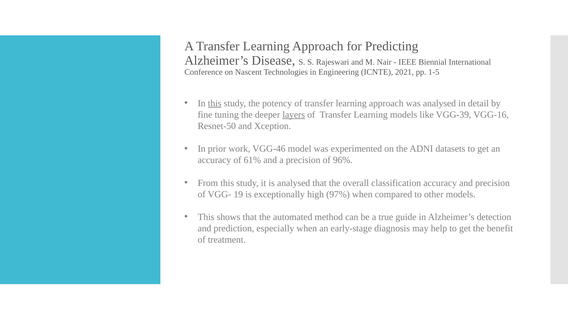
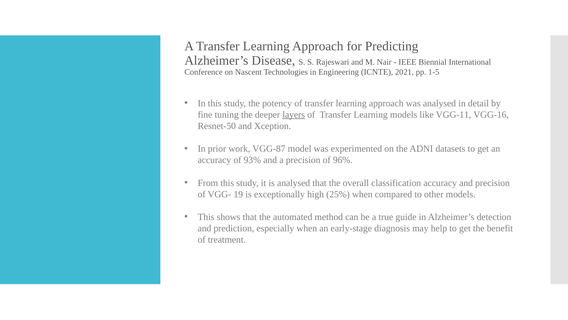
this underline: present -> none (215, 103)
VGG-39: VGG-39 -> VGG-11 (454, 115)
VGG-46: VGG-46 -> VGG-87 (269, 149)
61%: 61% -> 93% (252, 160)
97%: 97% -> 25% (338, 194)
